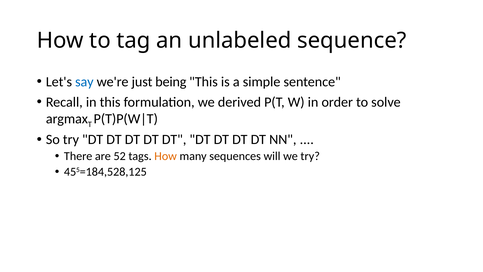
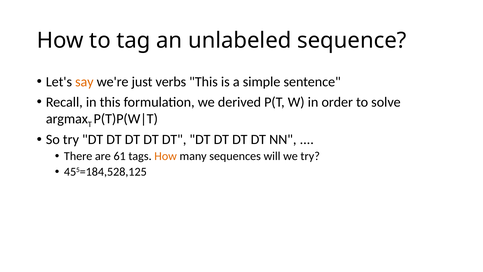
say colour: blue -> orange (84, 82)
being: being -> verbs (171, 82)
52: 52 -> 61 (120, 156)
